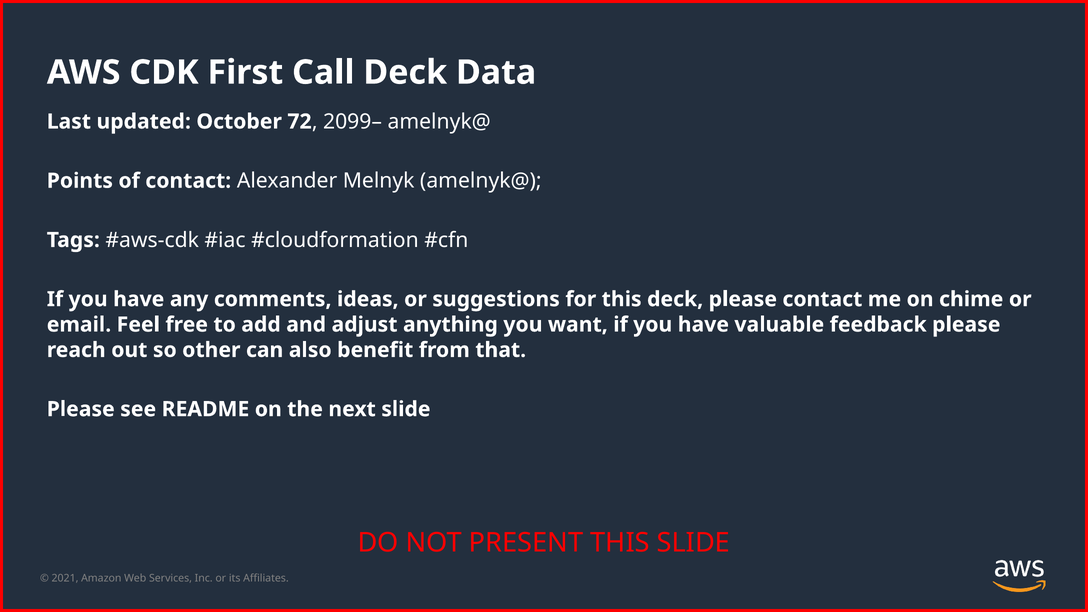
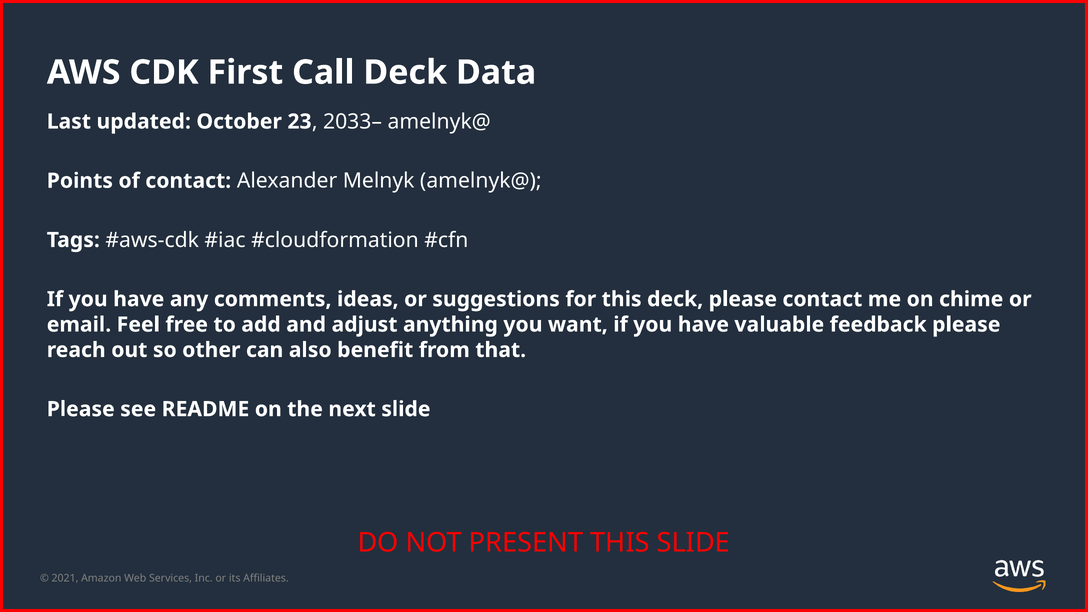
72: 72 -> 23 (300, 122)
2099–: 2099– -> 2033– (353, 122)
